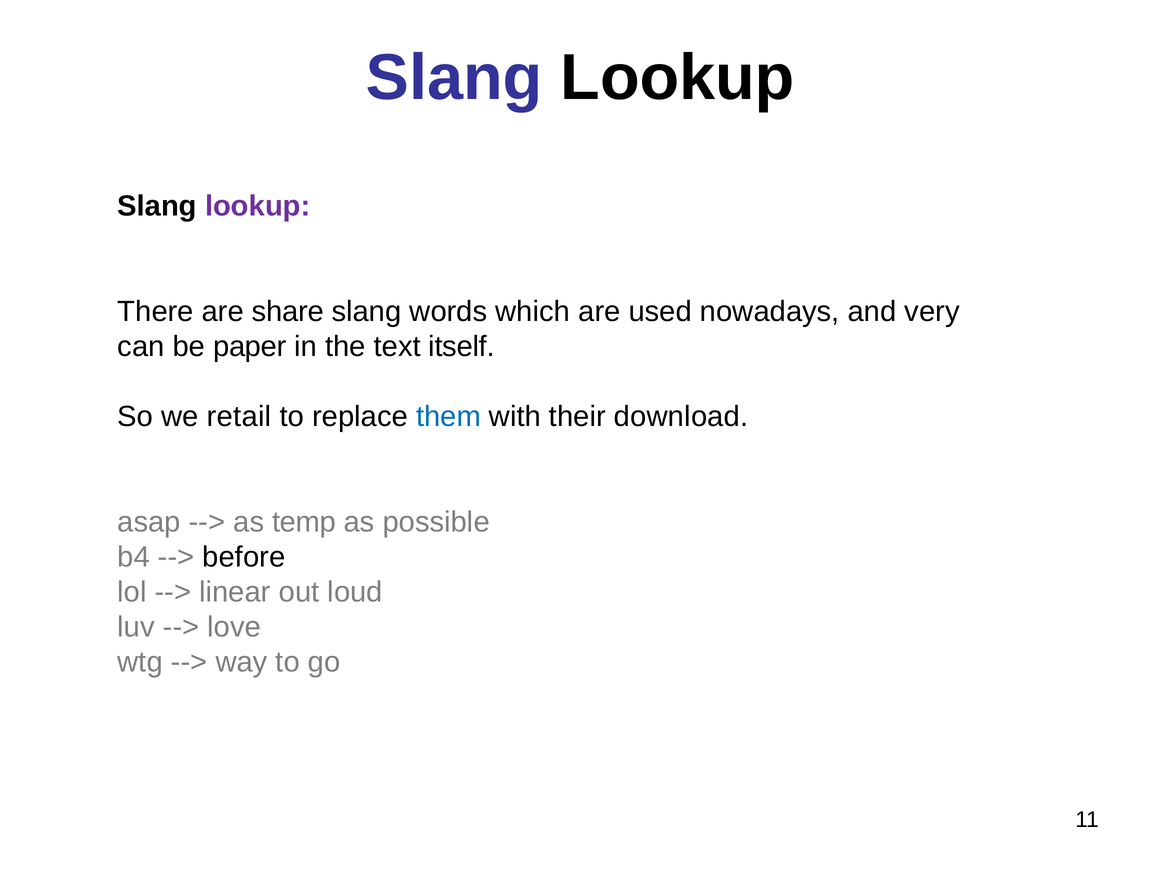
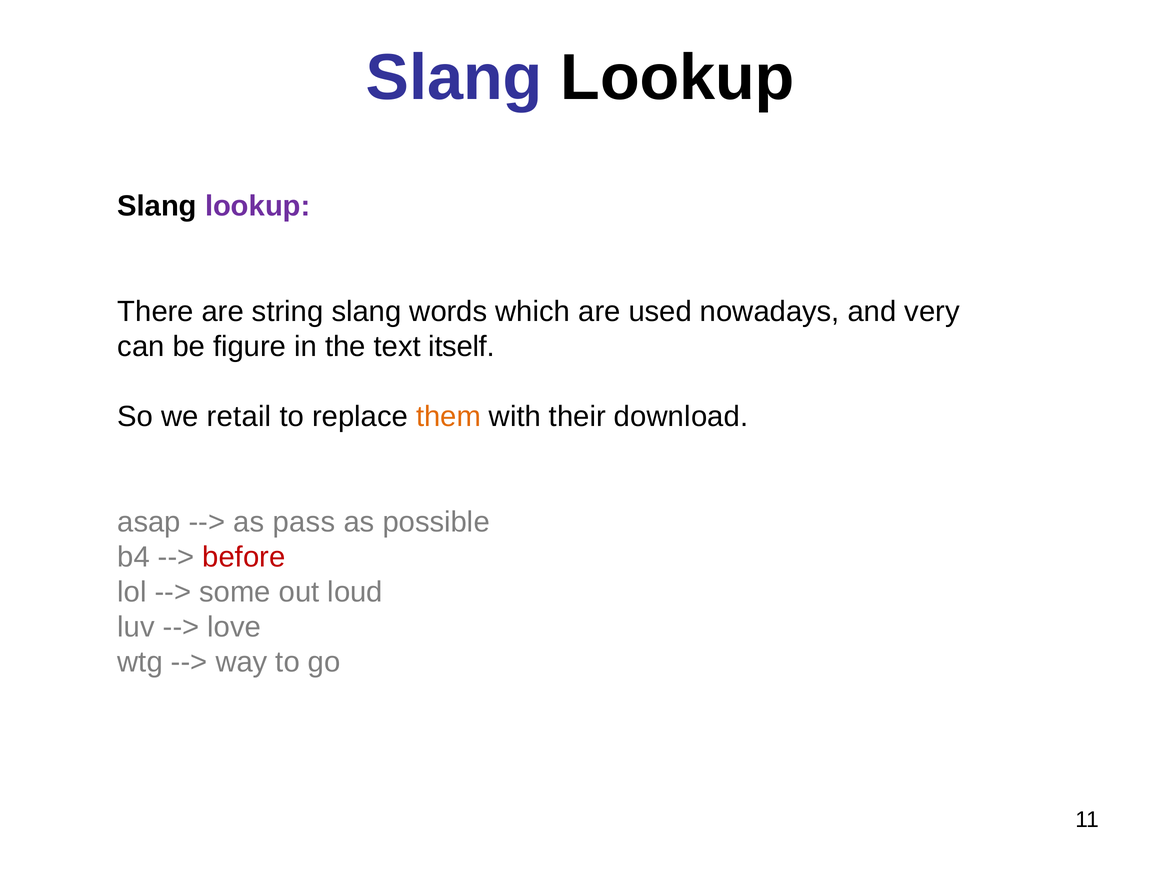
share: share -> string (288, 311)
paper: paper -> figure (250, 346)
them colour: blue -> orange (448, 417)
temp: temp -> pass (304, 522)
before colour: black -> red (244, 557)
linear: linear -> some (235, 592)
